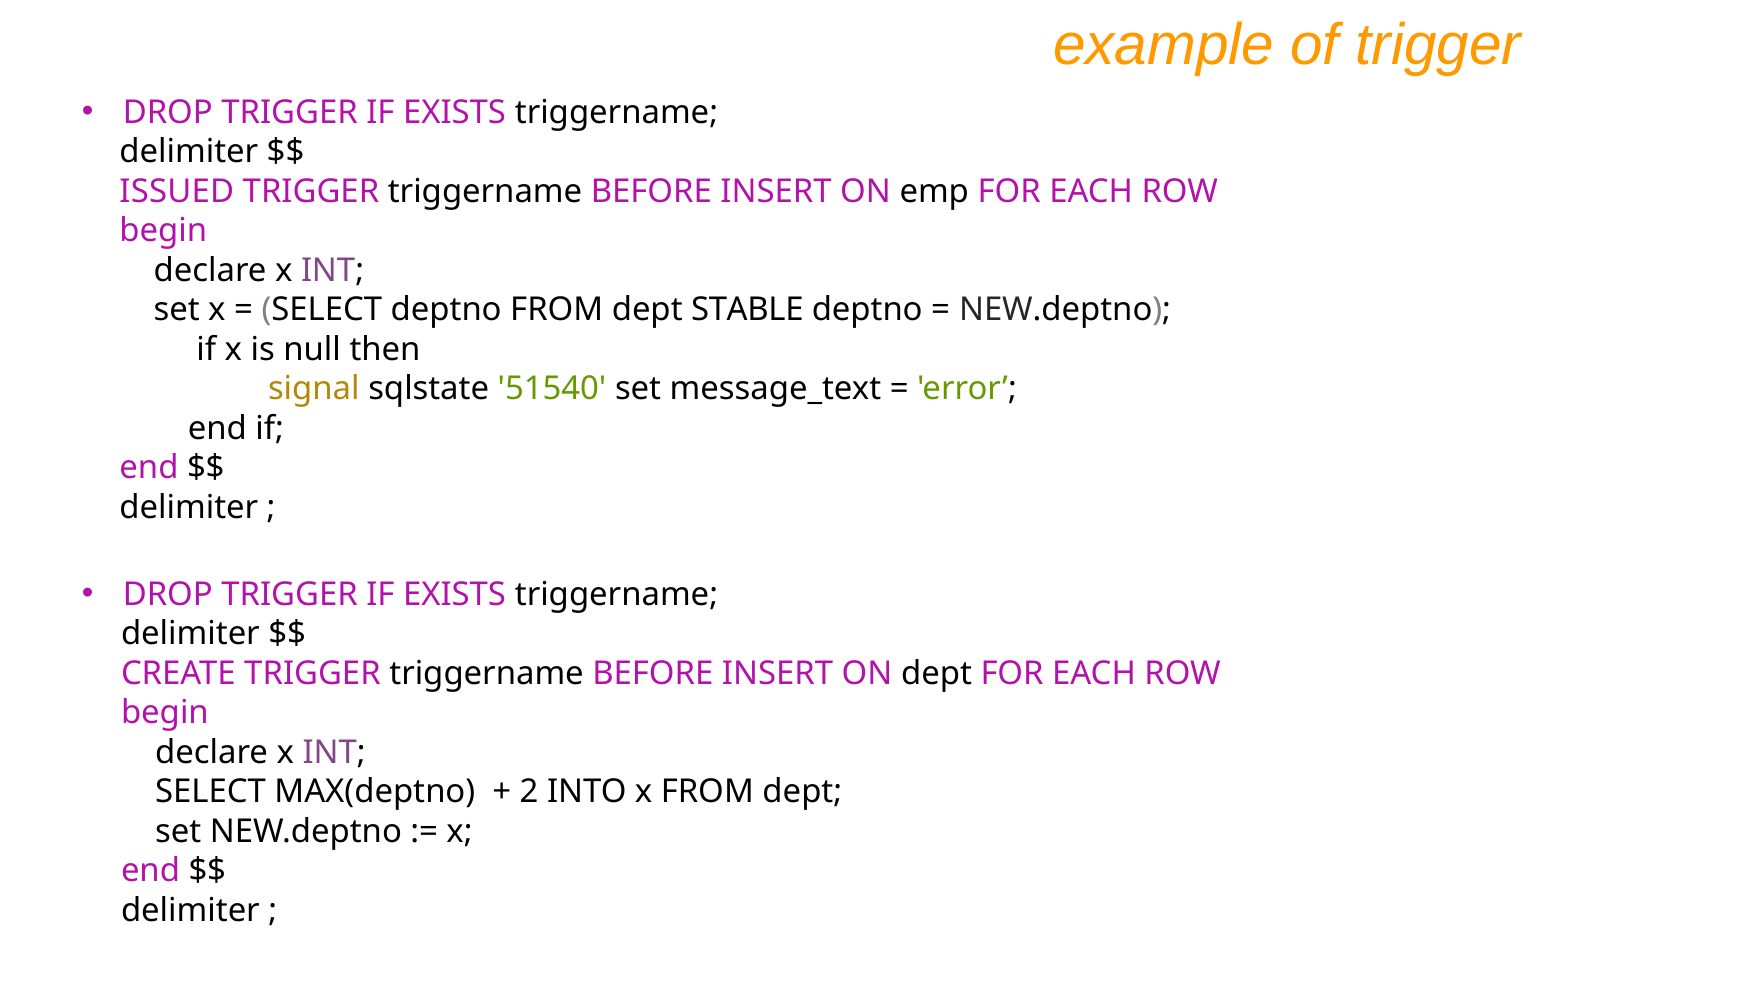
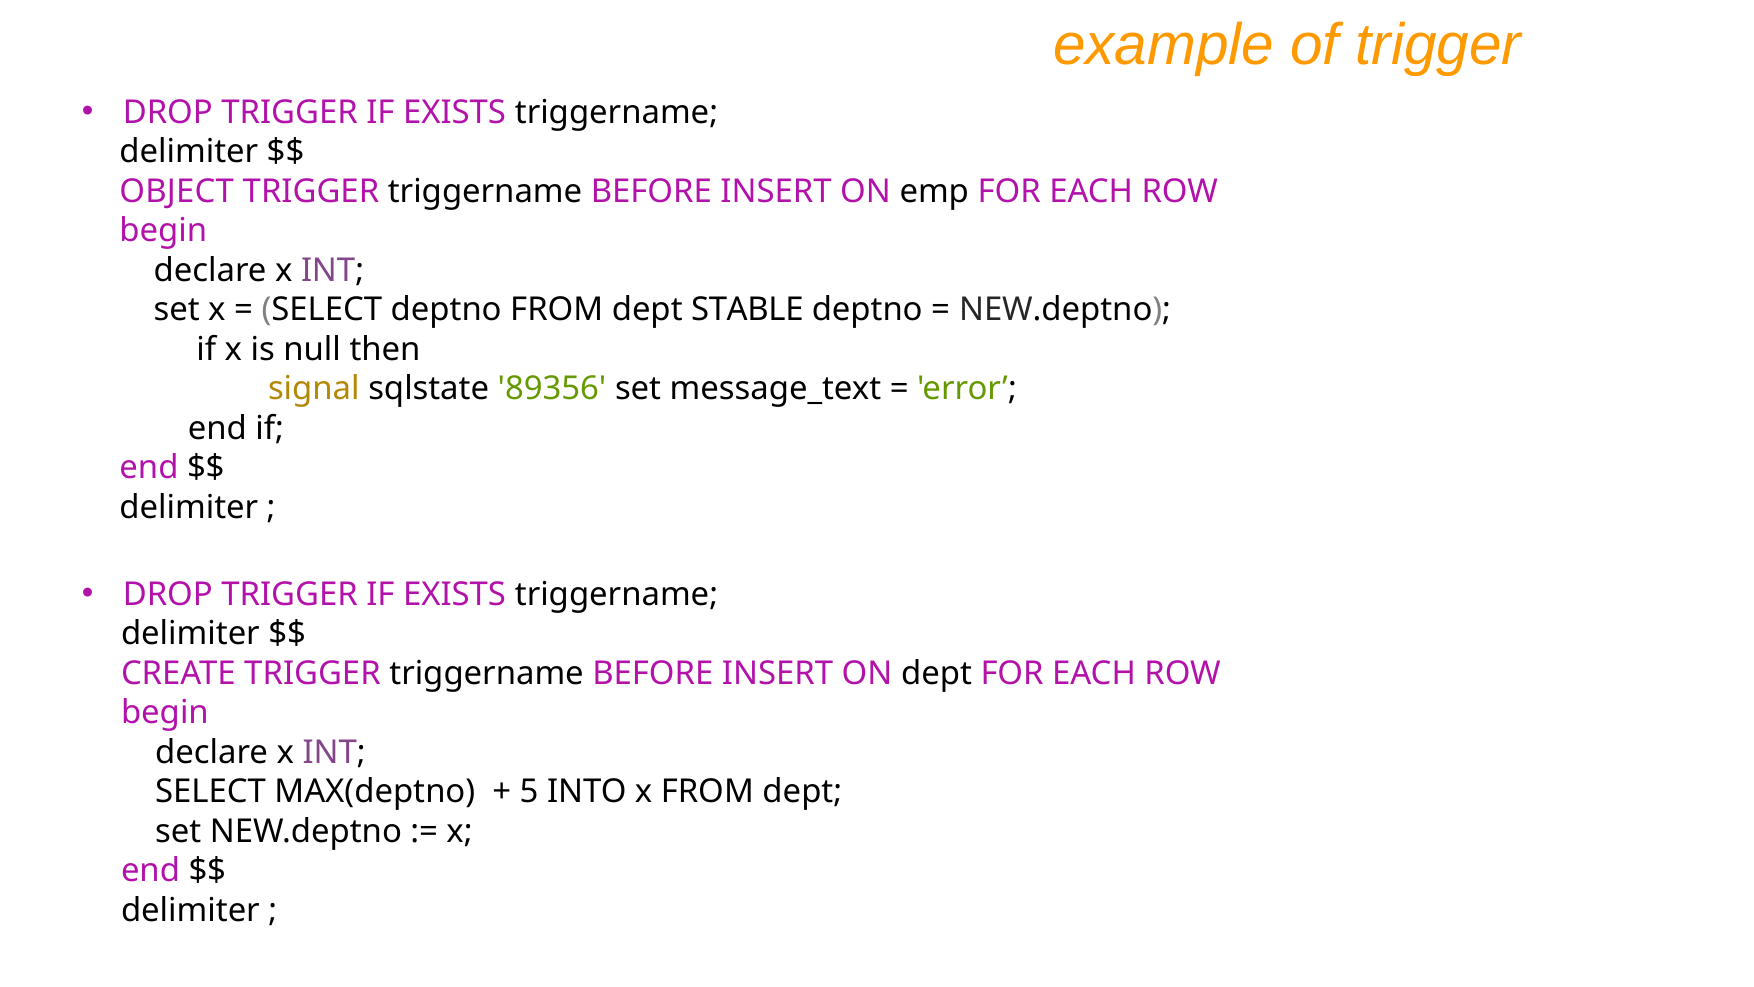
ISSUED: ISSUED -> OBJECT (177, 191)
51540: 51540 -> 89356 (552, 389)
2: 2 -> 5 (529, 792)
